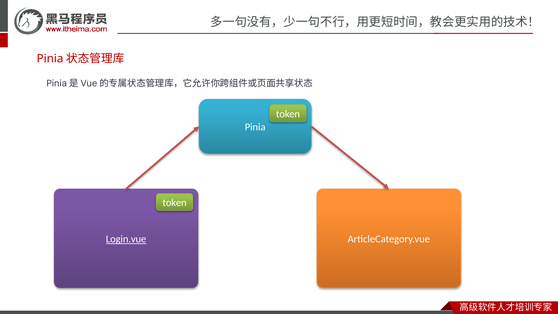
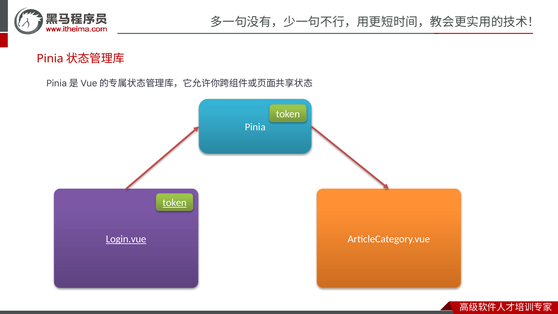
token underline: none -> present (175, 203)
